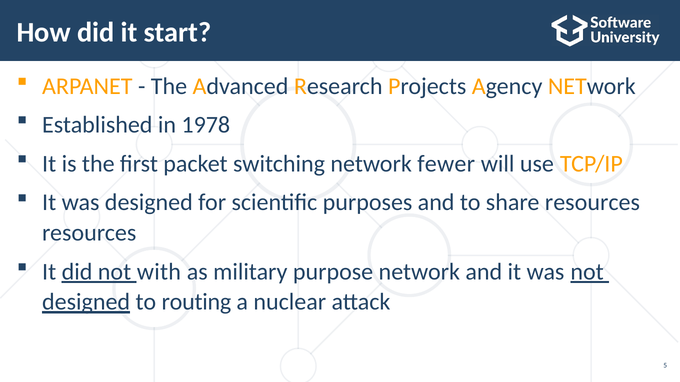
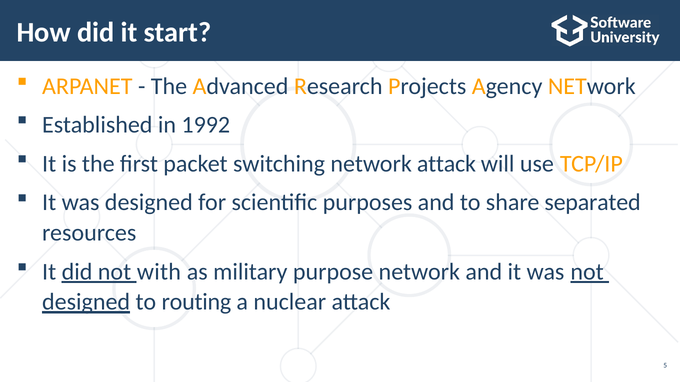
1978: 1978 -> 1992 (206, 125)
network fewer: fewer -> attack (446, 164)
share resources: resources -> separated (593, 203)
